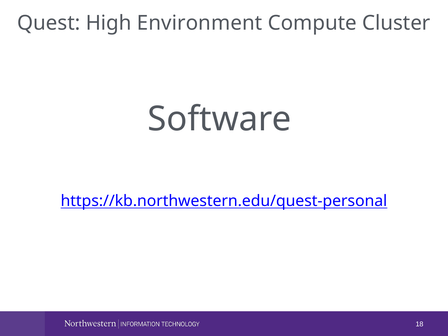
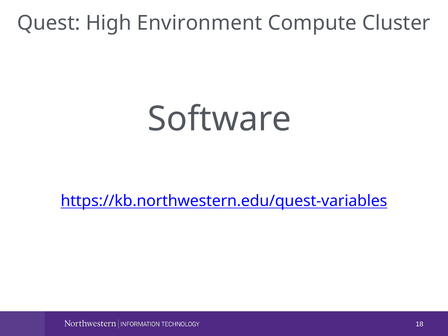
https://kb.northwestern.edu/quest-personal: https://kb.northwestern.edu/quest-personal -> https://kb.northwestern.edu/quest-variables (224, 201)
